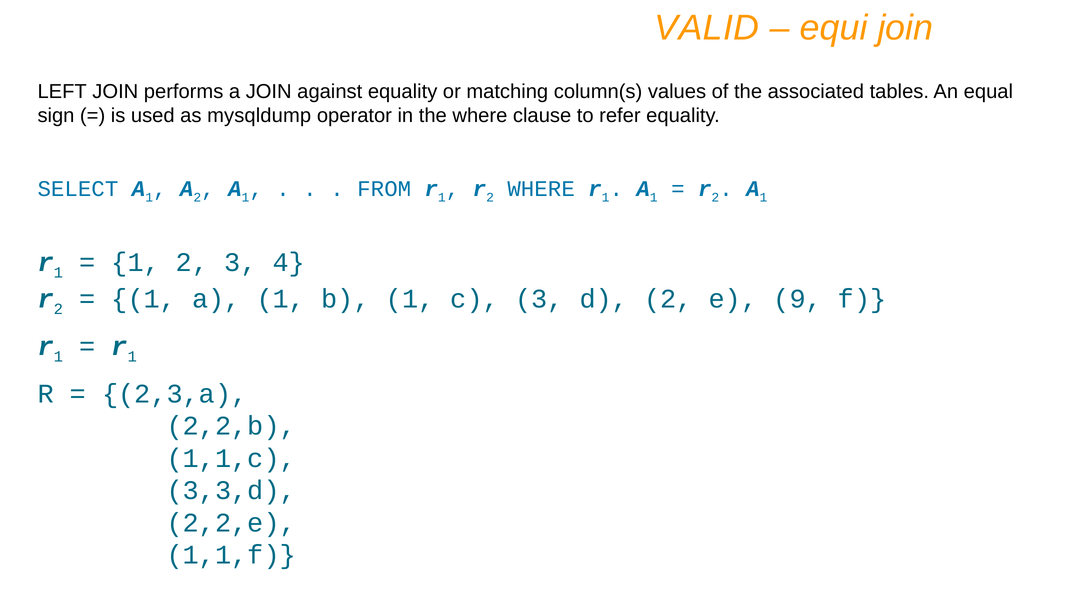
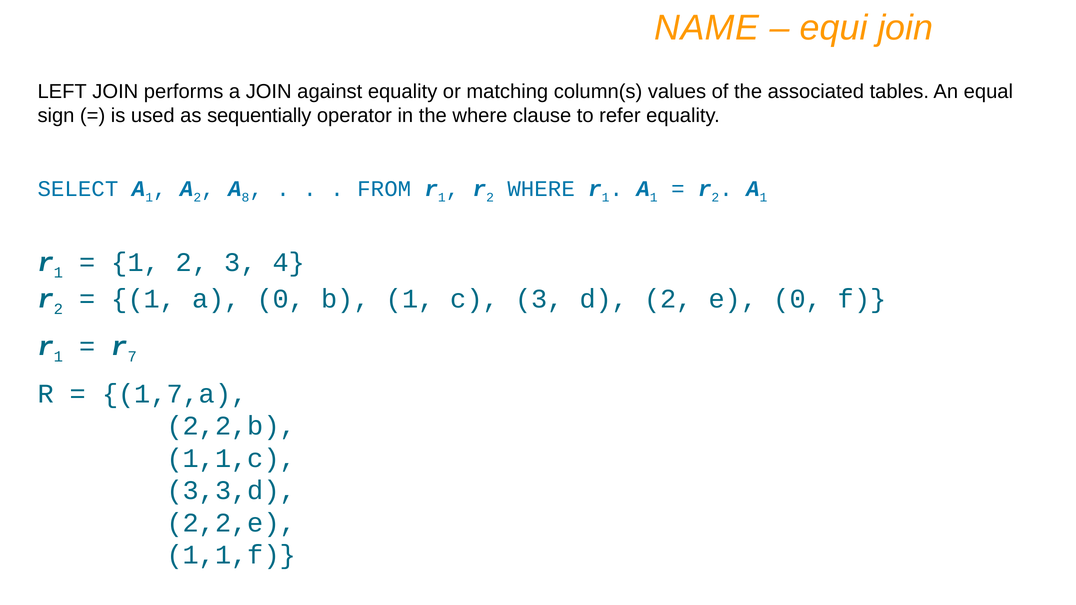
VALID: VALID -> NAME (707, 28)
mysqldump: mysqldump -> sequentially (259, 116)
1: 1 -> 8 (245, 198)
1 a 1: 1 -> 0 (281, 299)
e 9: 9 -> 0 (798, 299)
1: 1 -> 7 (132, 357)
2,3,a: 2,3,a -> 1,7,a (175, 394)
